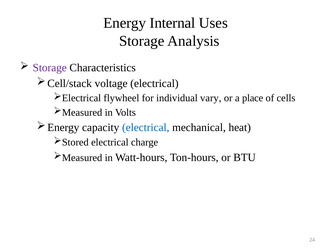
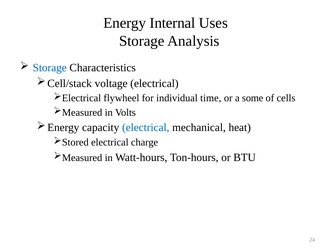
Storage colour: purple -> blue (50, 68)
vary: vary -> time (211, 98)
place: place -> some (253, 98)
